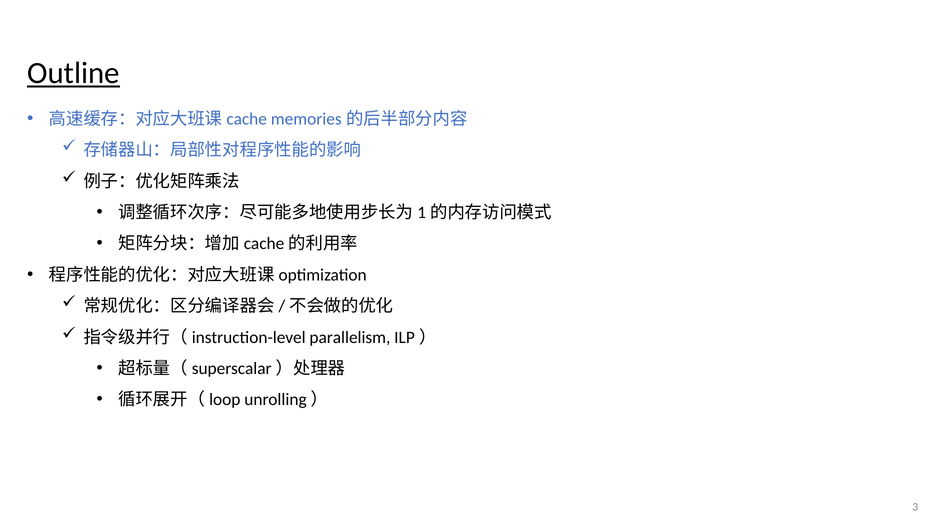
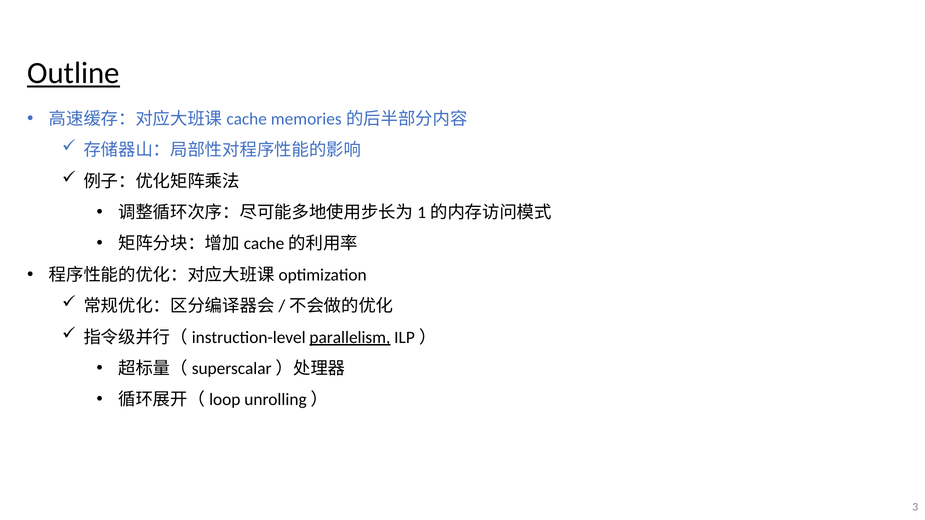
parallelism underline: none -> present (350, 337)
